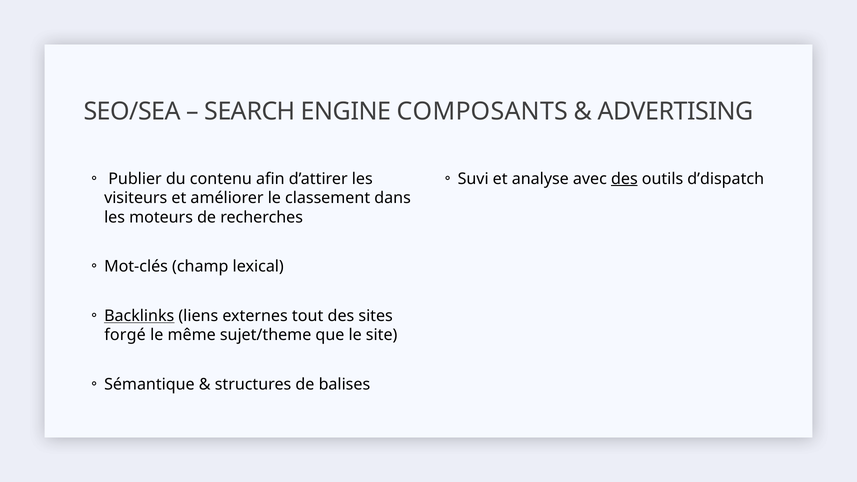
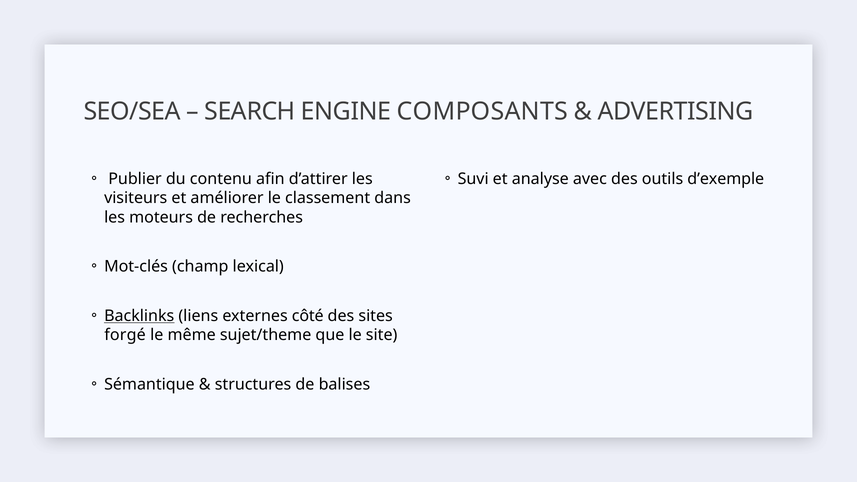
des underline: present -> none (624, 179)
d’dispatch: d’dispatch -> d’exemple (726, 179)
tout: tout -> côté (308, 316)
